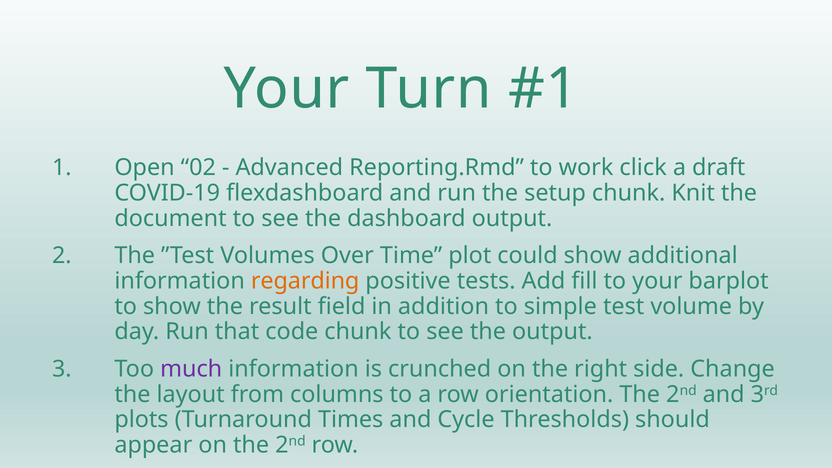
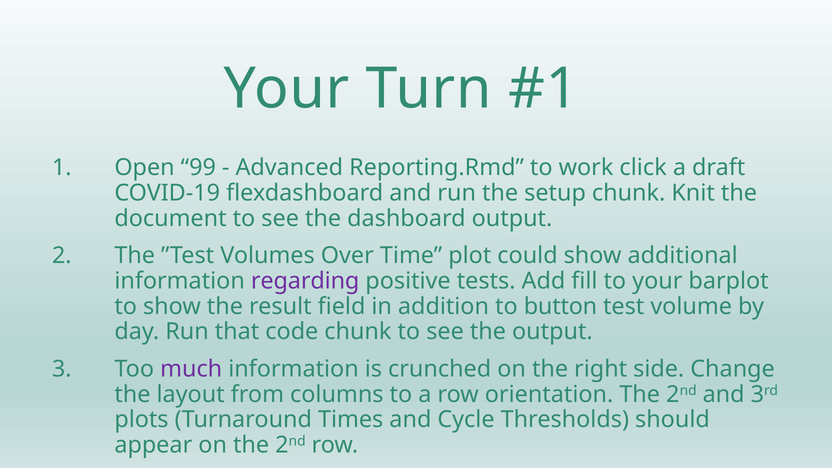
02: 02 -> 99 (198, 168)
regarding colour: orange -> purple (305, 281)
simple: simple -> button (560, 306)
